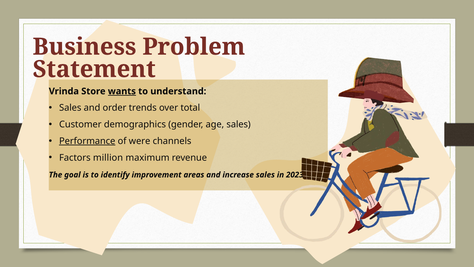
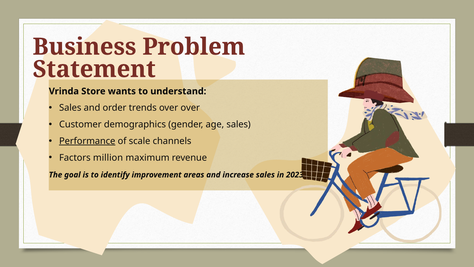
wants underline: present -> none (122, 91)
over total: total -> over (190, 108)
were: were -> scale (140, 141)
